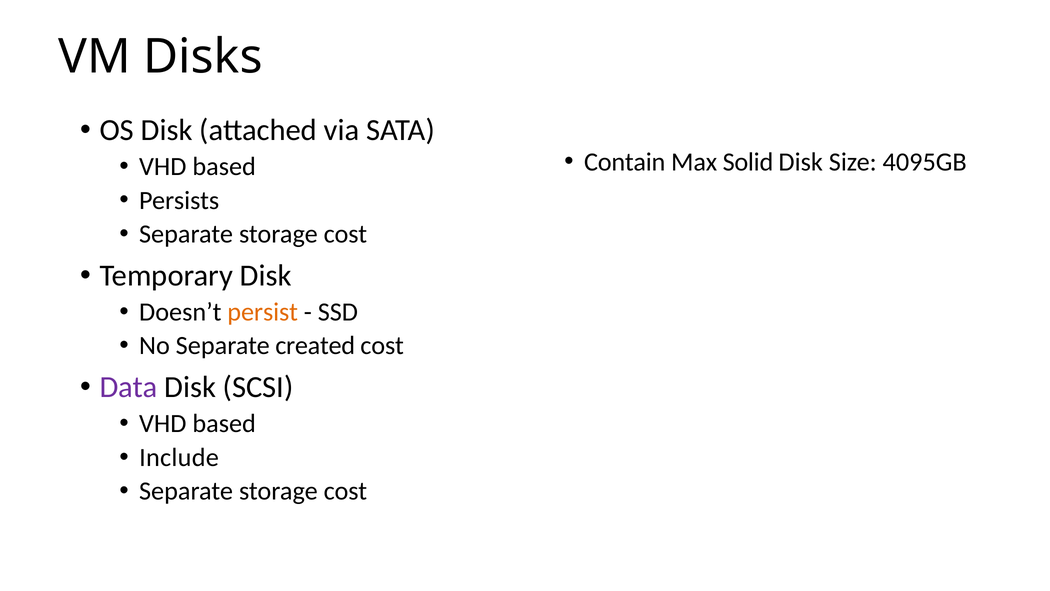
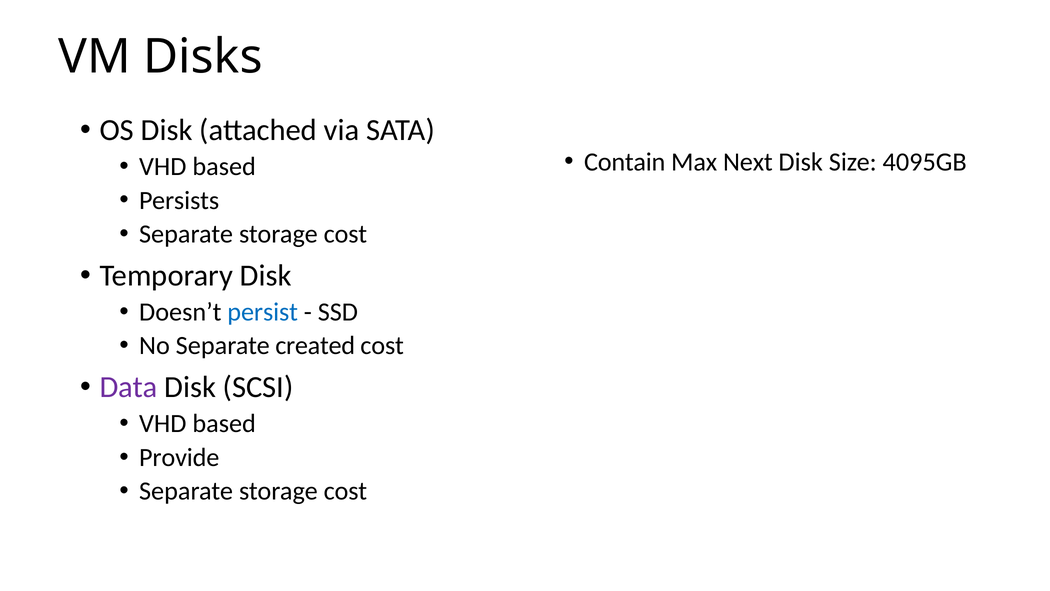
Solid: Solid -> Next (748, 162)
persist colour: orange -> blue (263, 312)
Include: Include -> Provide (179, 457)
